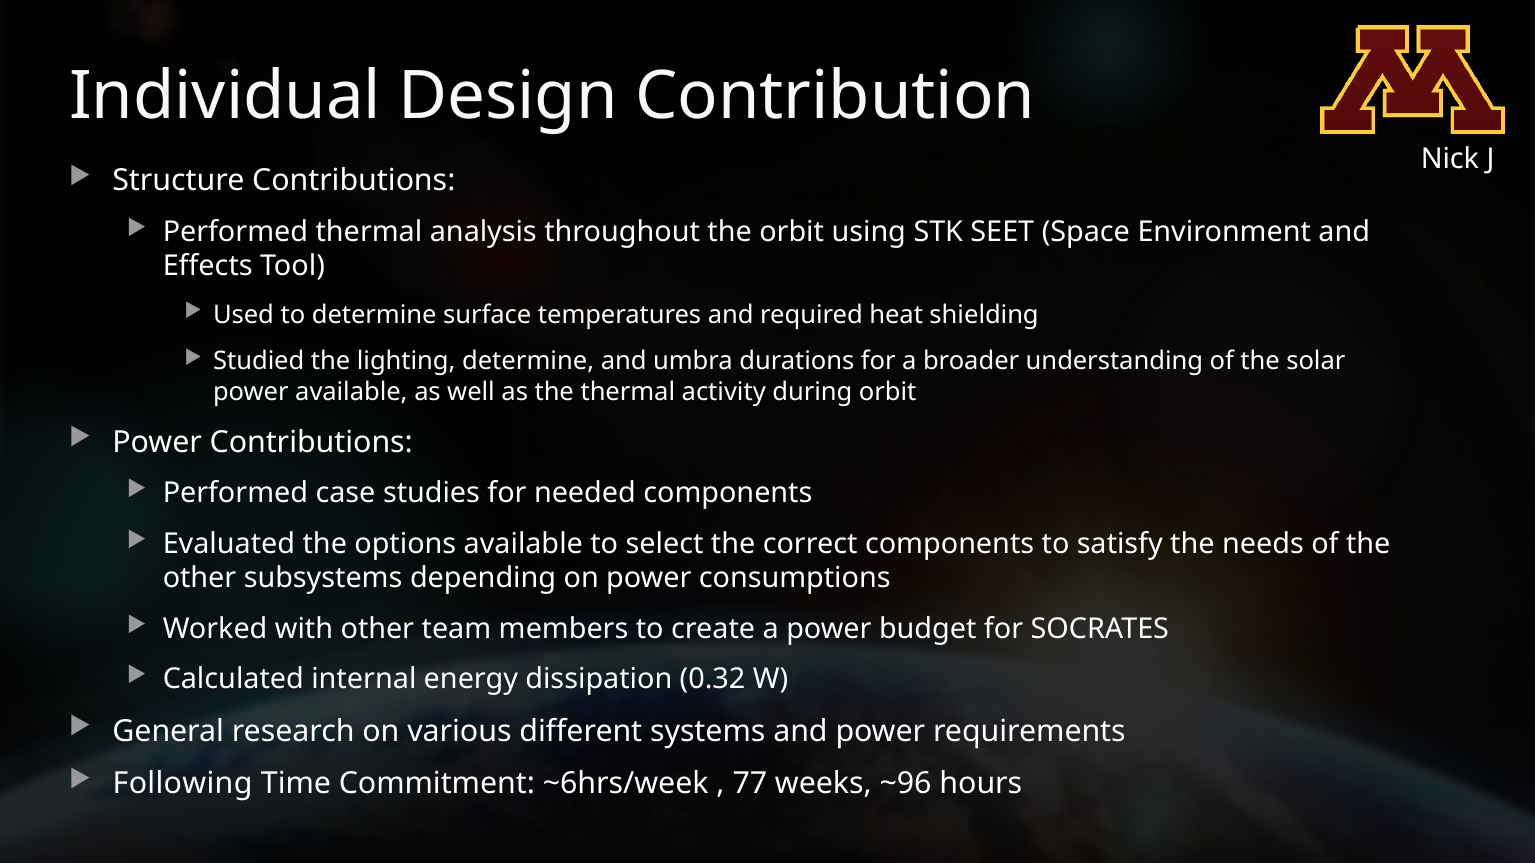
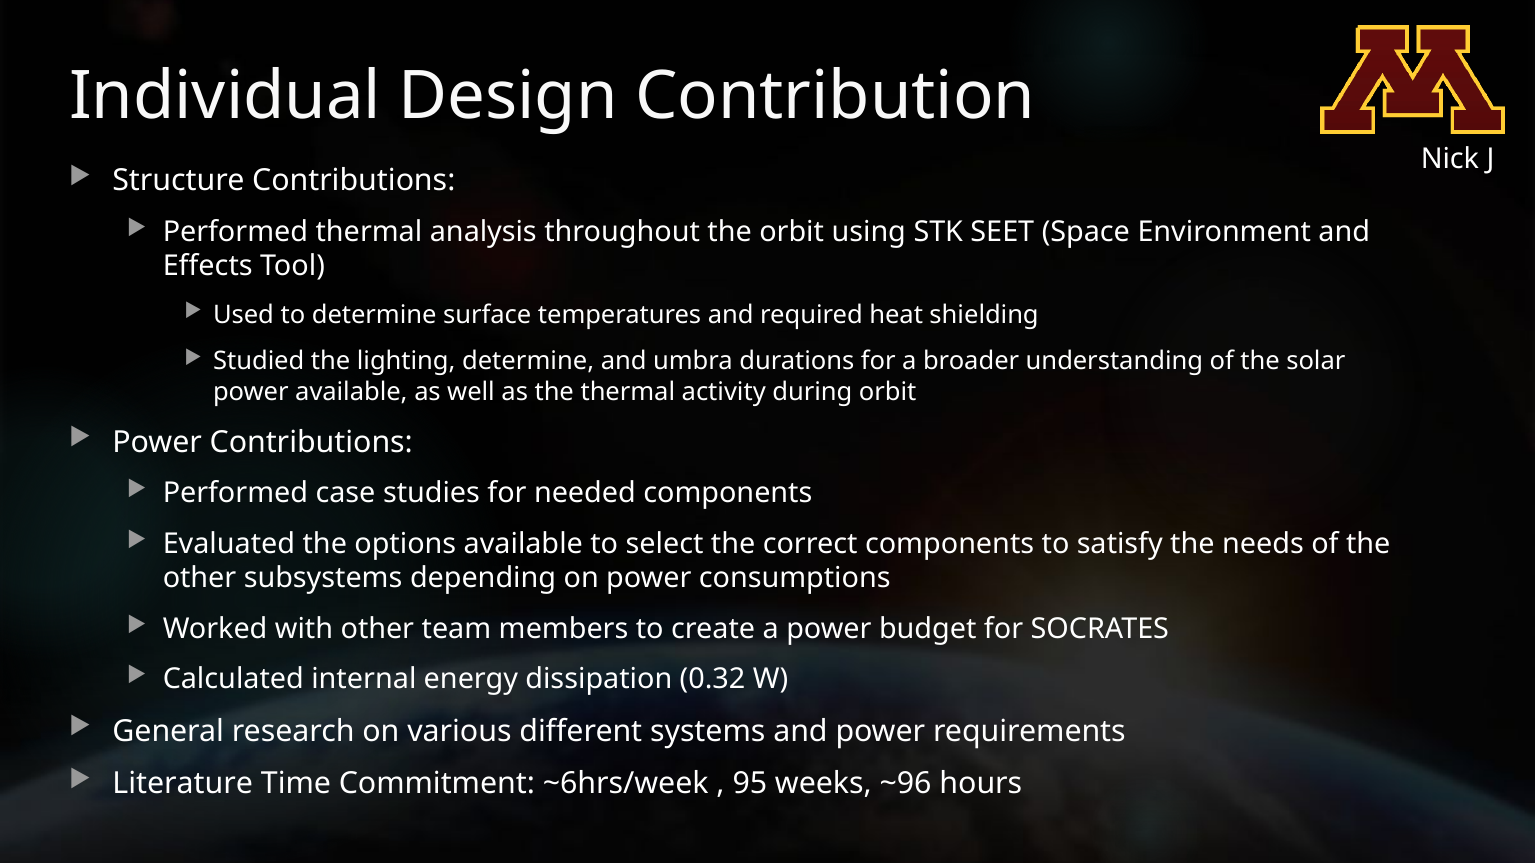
Following: Following -> Literature (183, 784)
77: 77 -> 95 (750, 784)
